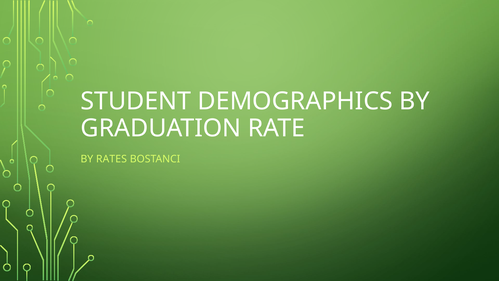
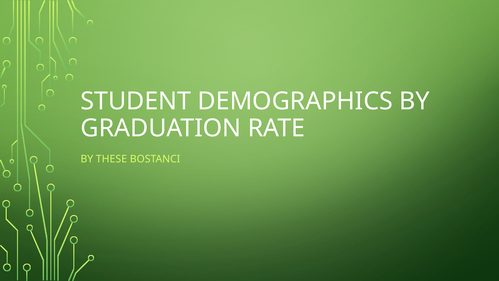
RATES: RATES -> THESE (111, 159)
